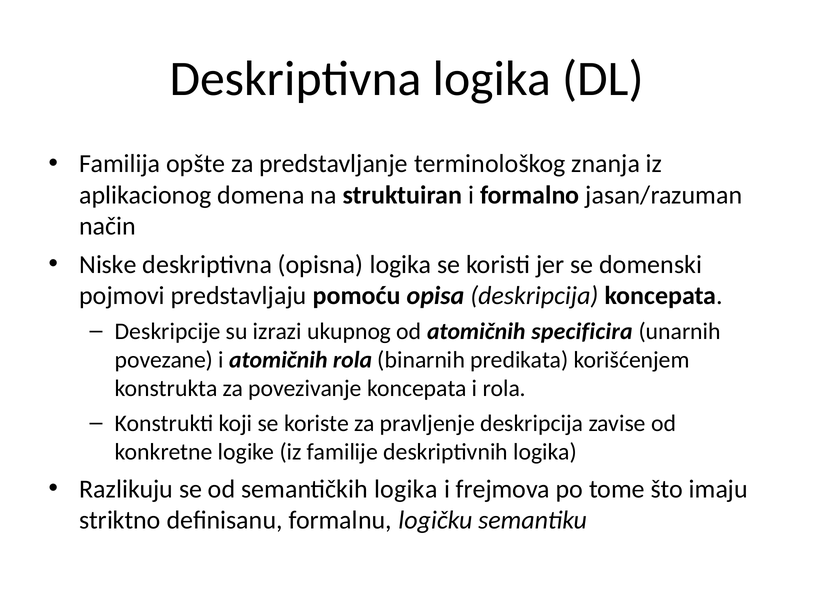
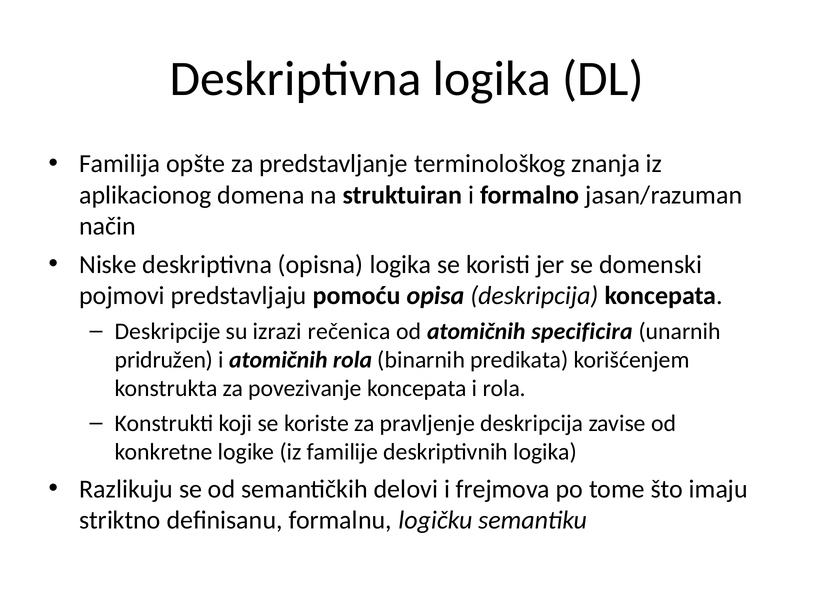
ukupnog: ukupnog -> rečenica (349, 332)
povezane: povezane -> pridružen (164, 360)
semantičkih logika: logika -> delovi (406, 489)
